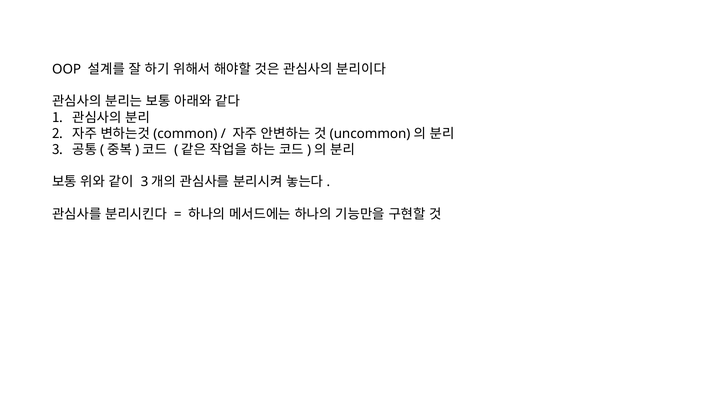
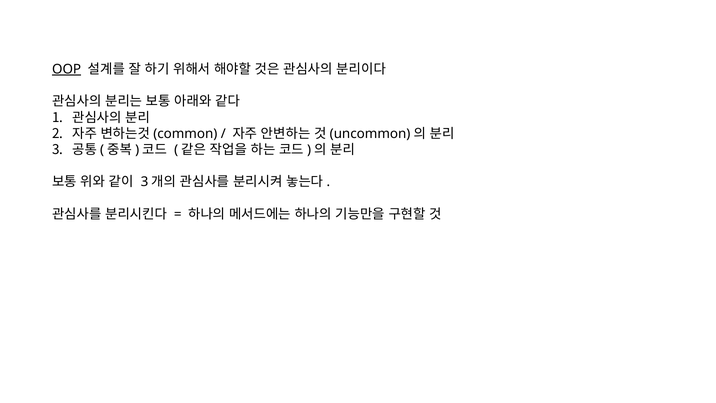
OOP underline: none -> present (67, 69)
